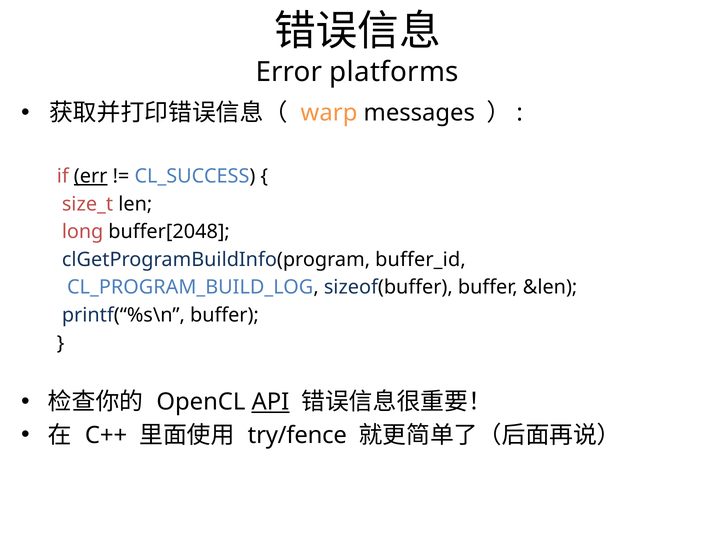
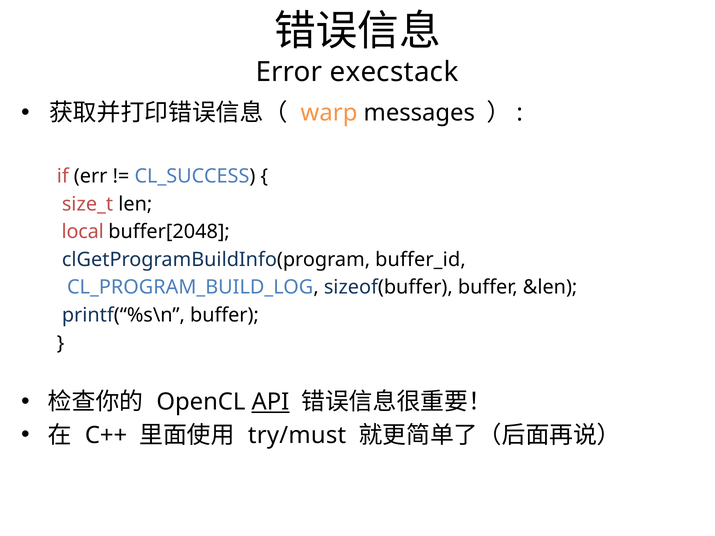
platforms: platforms -> execstack (394, 72)
err underline: present -> none (91, 176)
long: long -> local (83, 232)
try/fence: try/fence -> try/must (297, 436)
